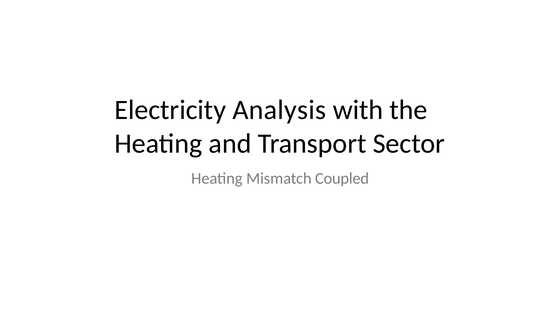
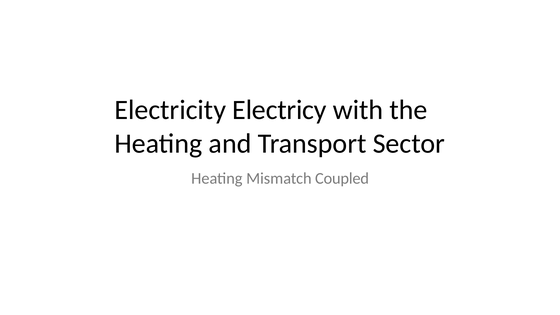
Analysis: Analysis -> Electricy (279, 110)
